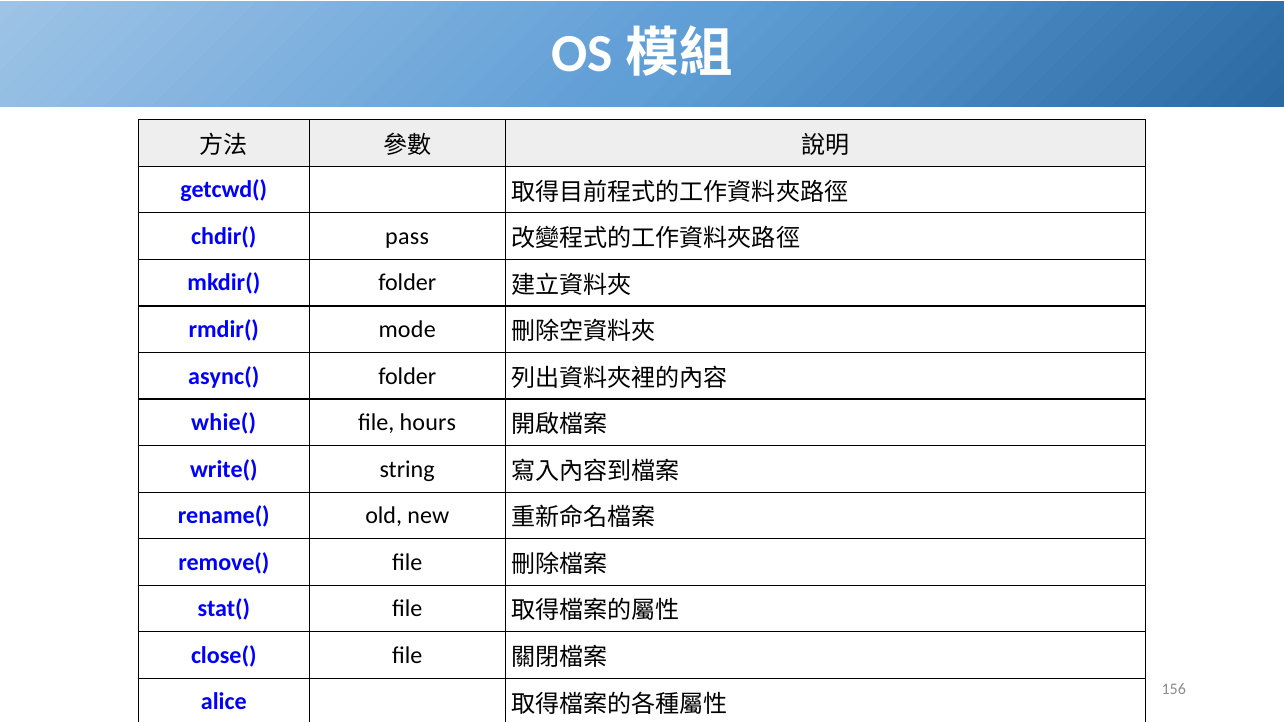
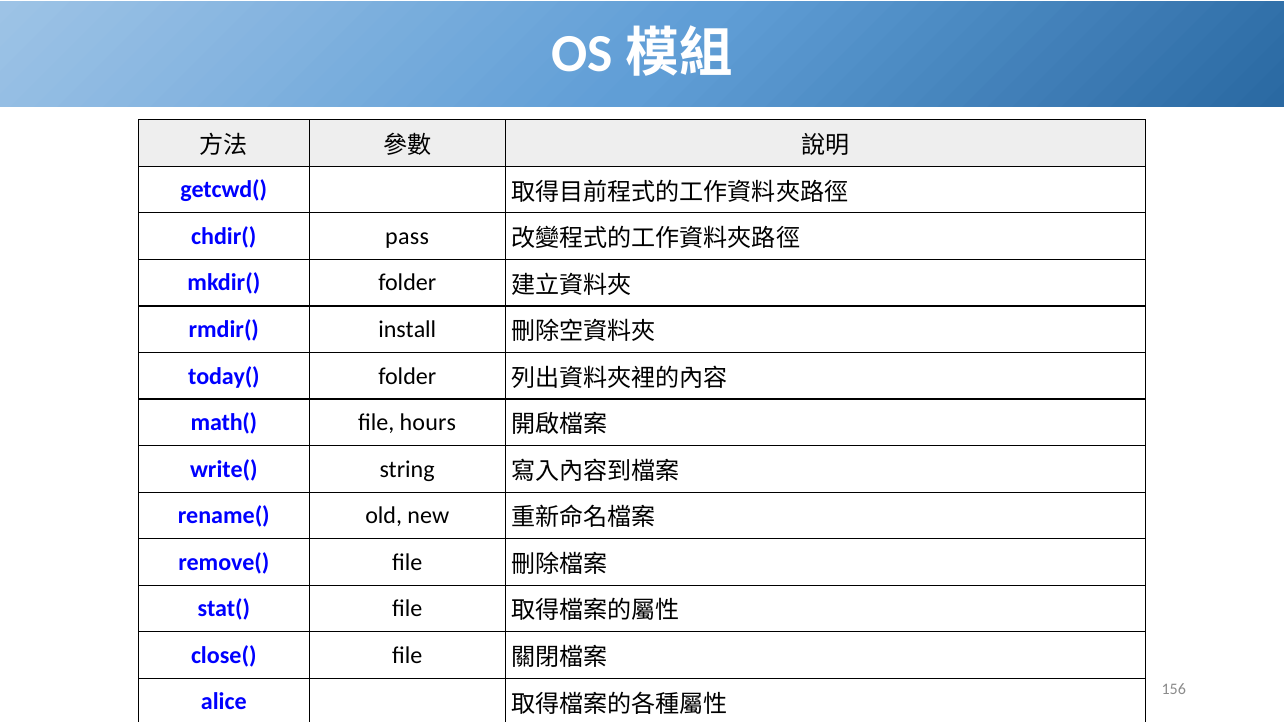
mode: mode -> install (407, 330)
async(: async( -> today( (224, 376)
whie(: whie( -> math( (224, 423)
